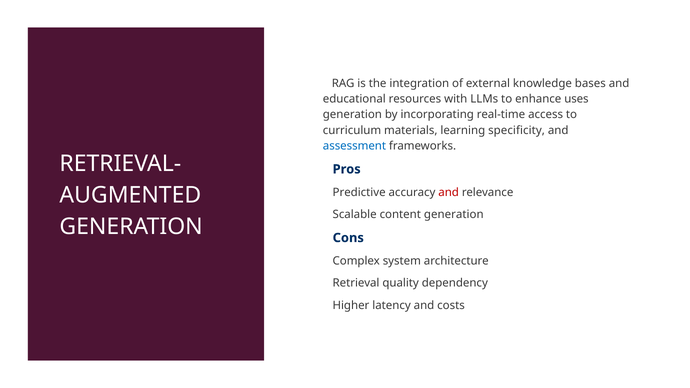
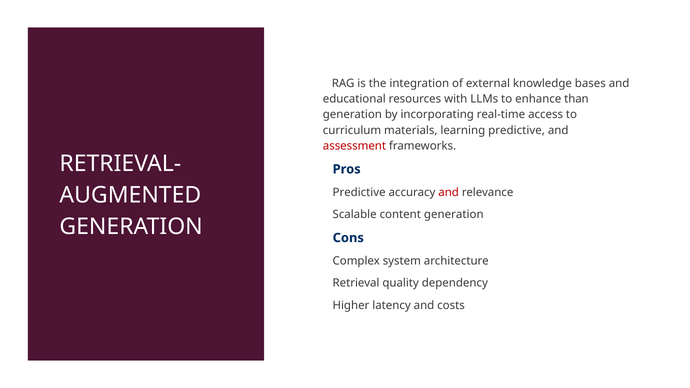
uses: uses -> than (576, 99)
learning specificity: specificity -> predictive (517, 130)
assessment colour: blue -> red (354, 146)
